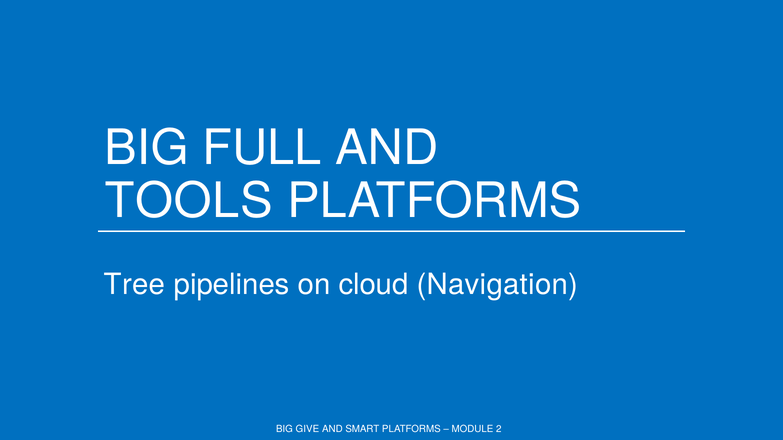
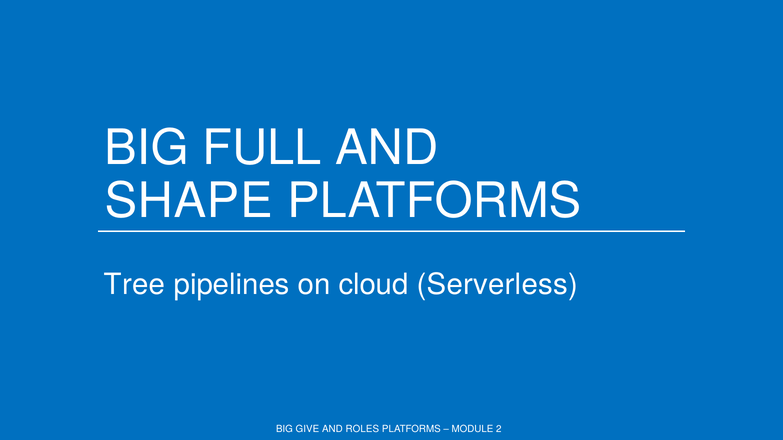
TOOLS: TOOLS -> SHAPE (189, 201)
Navigation: Navigation -> Serverless (497, 285)
SMART: SMART -> ROLES (362, 429)
